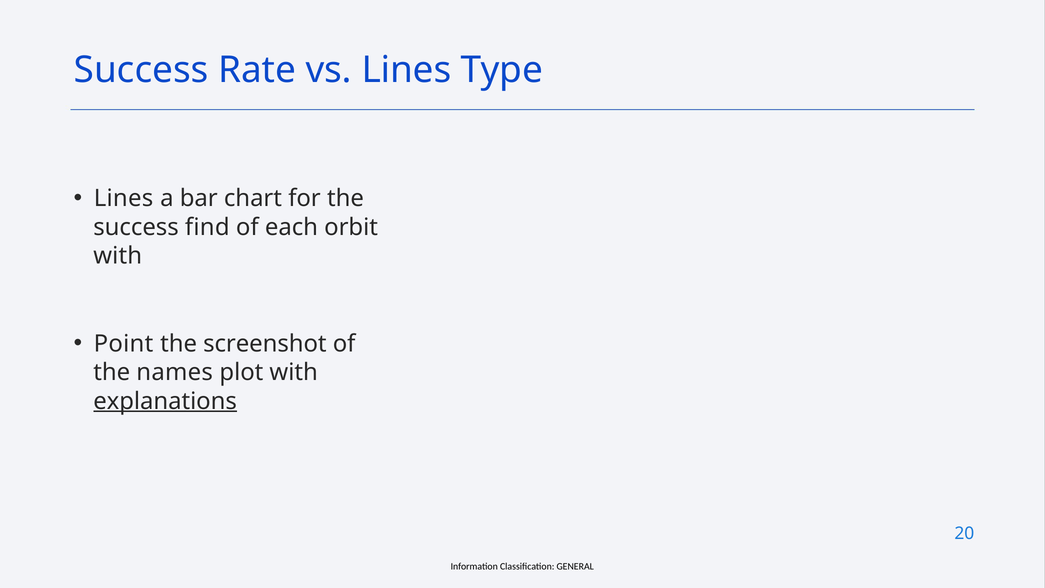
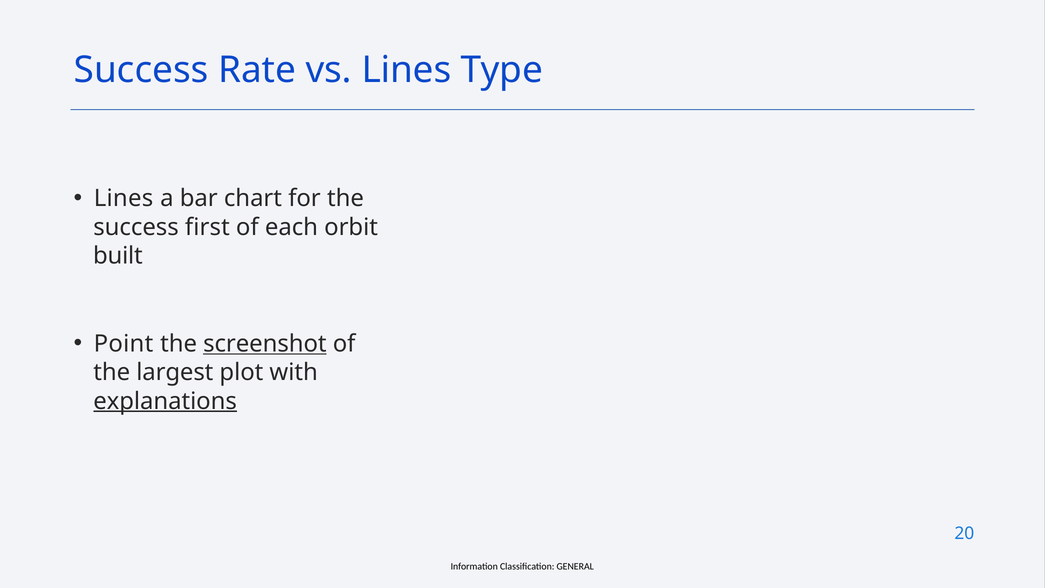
find: find -> first (207, 227)
with: with -> built (118, 256)
screenshot underline: none -> present (265, 344)
names: names -> largest (175, 372)
